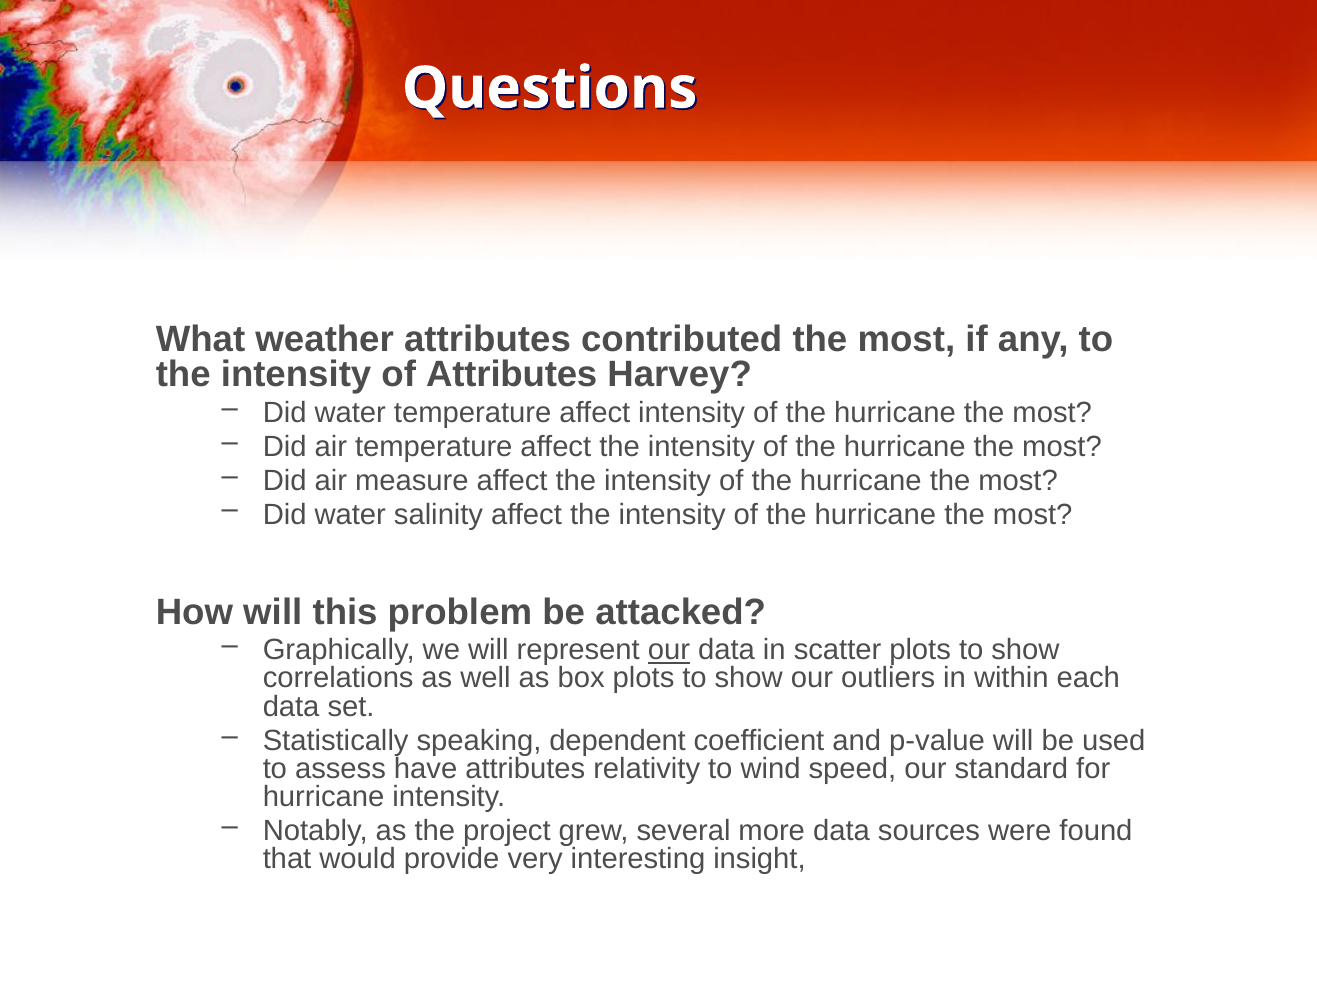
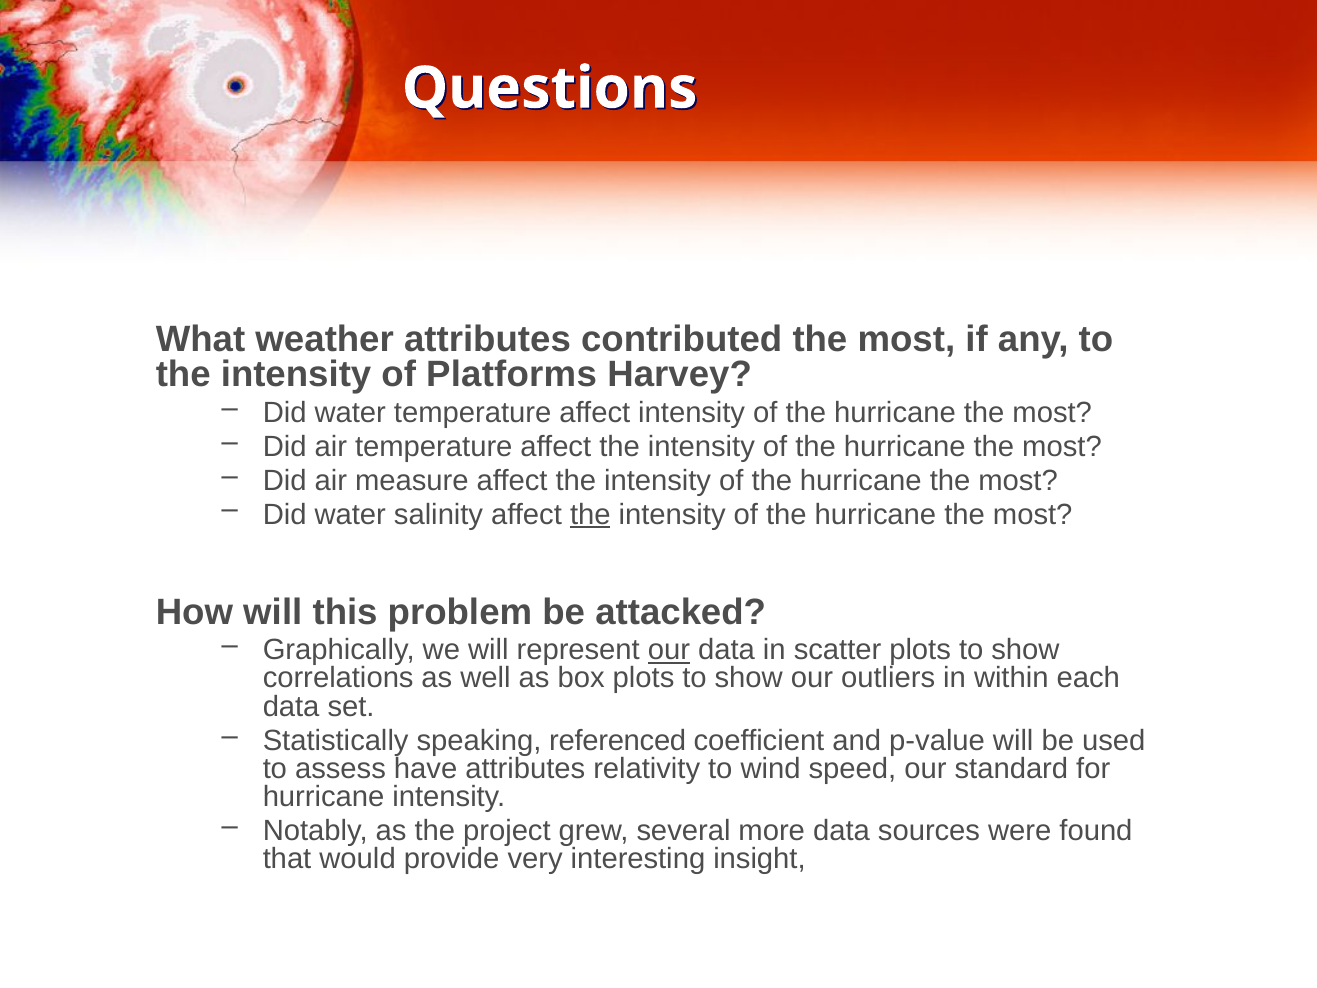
of Attributes: Attributes -> Platforms (512, 375)
the underline: none -> present (590, 514)
dependent: dependent -> referenced (618, 740)
